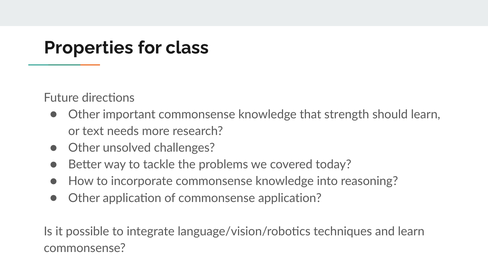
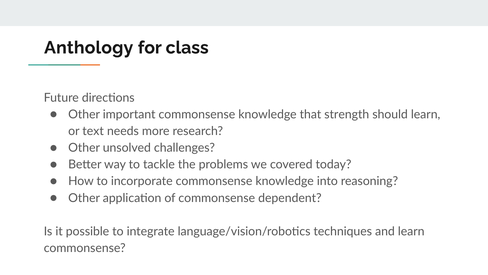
Properties: Properties -> Anthology (89, 48)
commonsense application: application -> dependent (290, 198)
